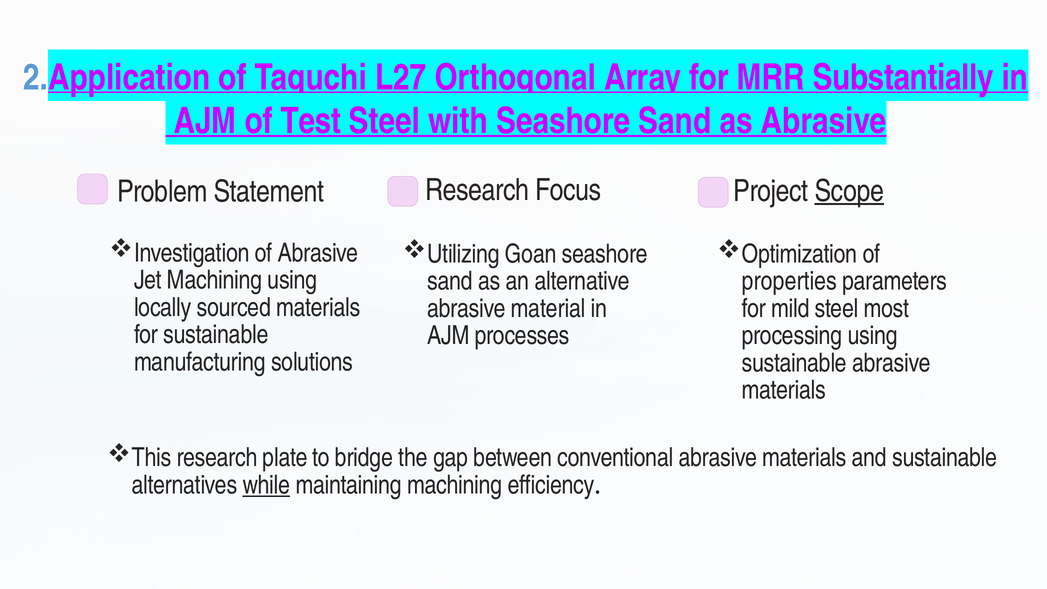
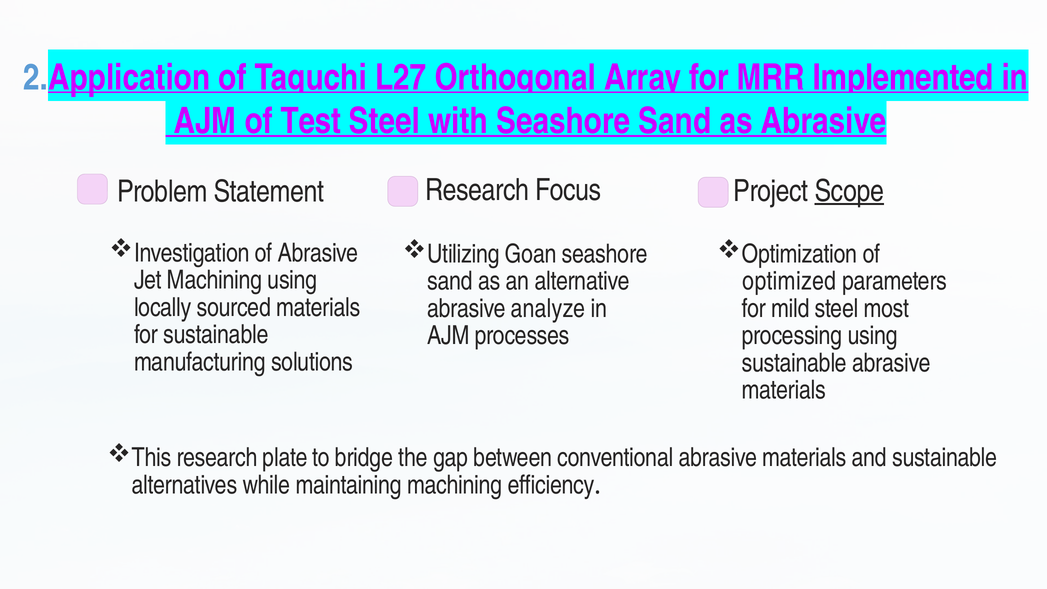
Substantially: Substantially -> Implemented (903, 78)
properties: properties -> optimized (789, 281)
material: material -> analyze (548, 308)
while underline: present -> none (267, 485)
